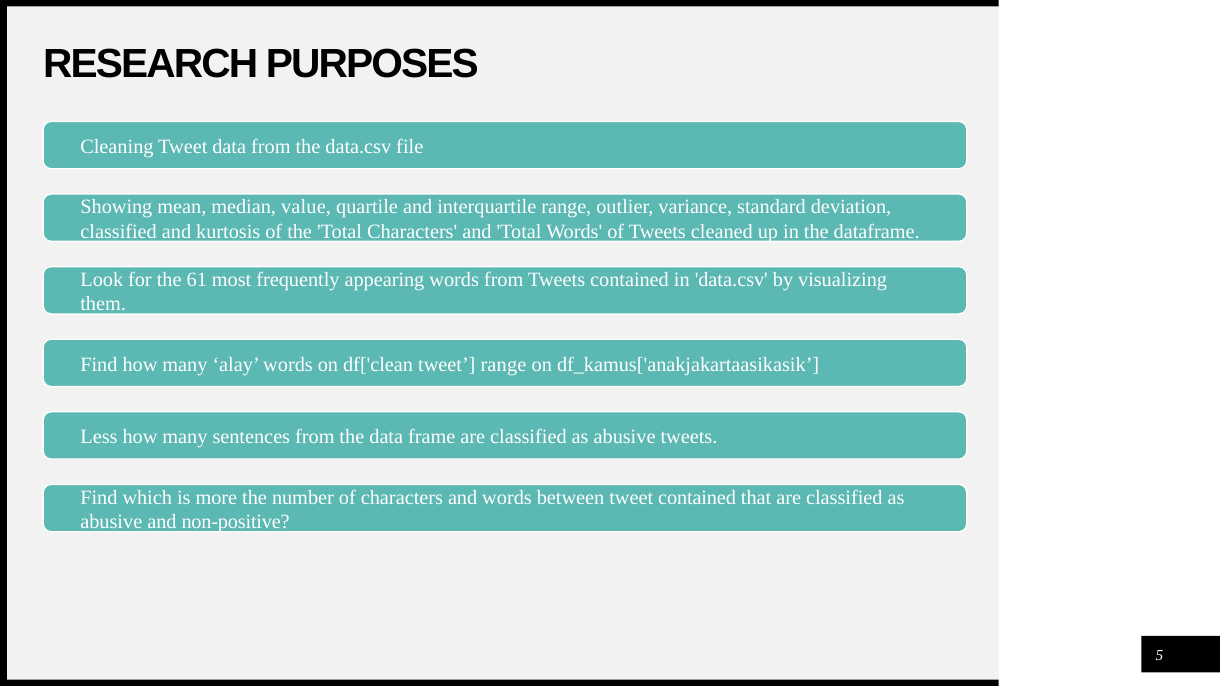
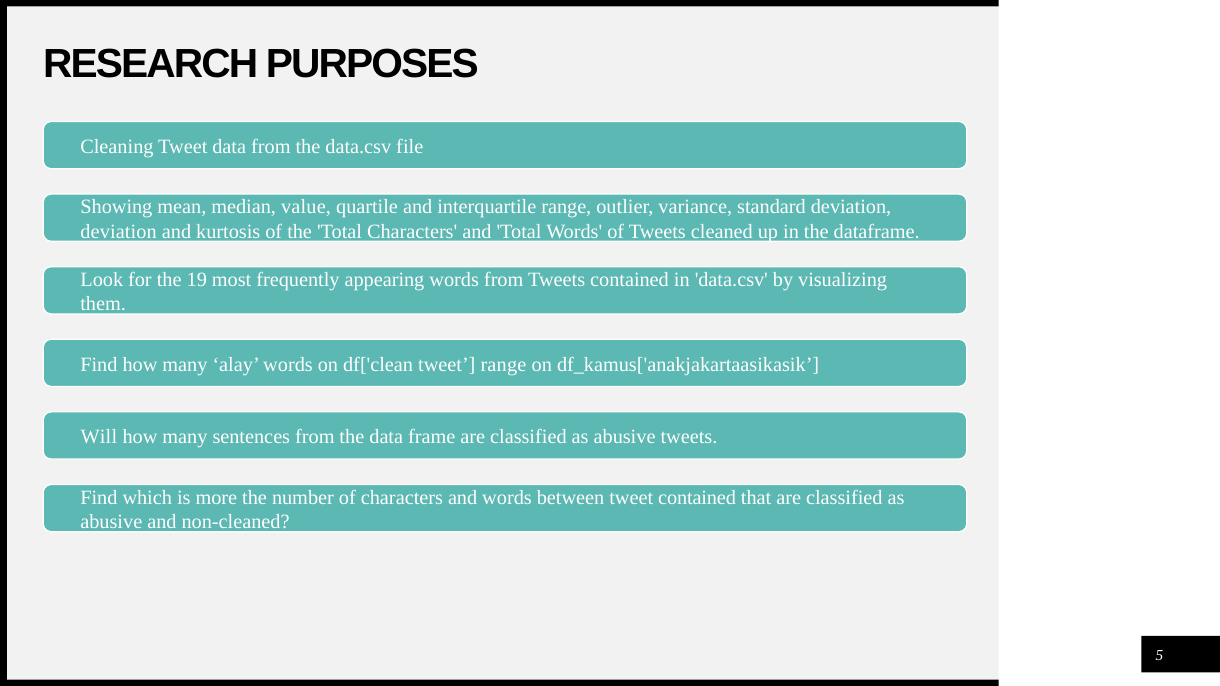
classified: classified -> deviation (119, 231)
61: 61 -> 19 (197, 280)
Less: Less -> Will (99, 437)
non-positive: non-positive -> non-cleaned (236, 522)
